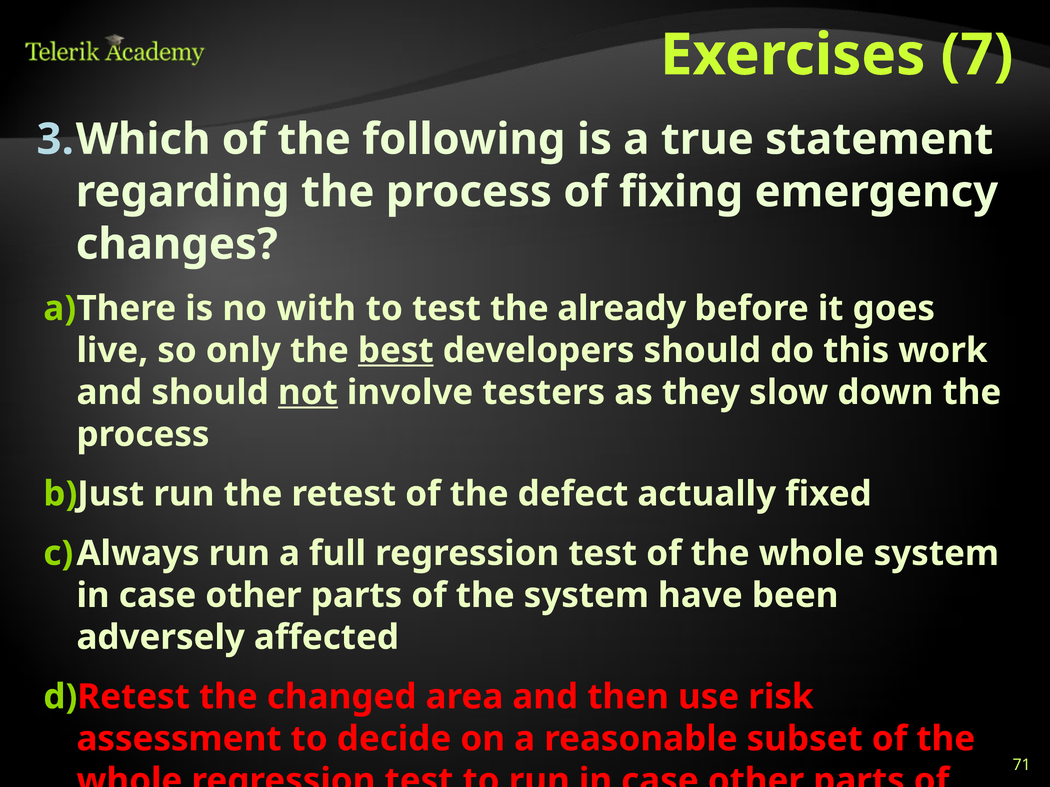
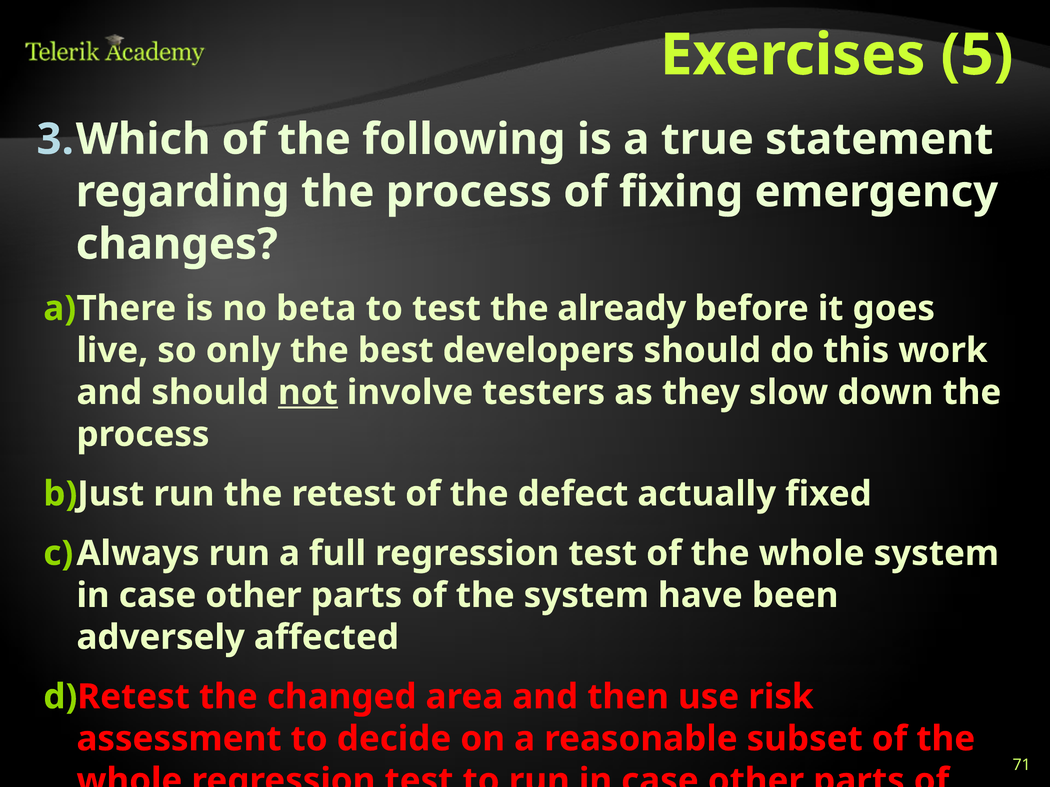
7: 7 -> 5 (977, 55)
with: with -> beta (316, 309)
best underline: present -> none (396, 351)
